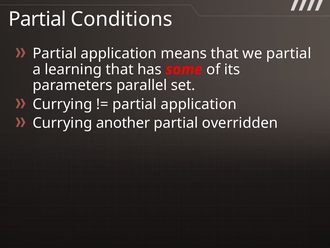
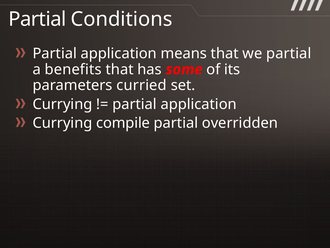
learning: learning -> benefits (73, 69)
parallel: parallel -> curried (142, 85)
another: another -> compile (123, 123)
